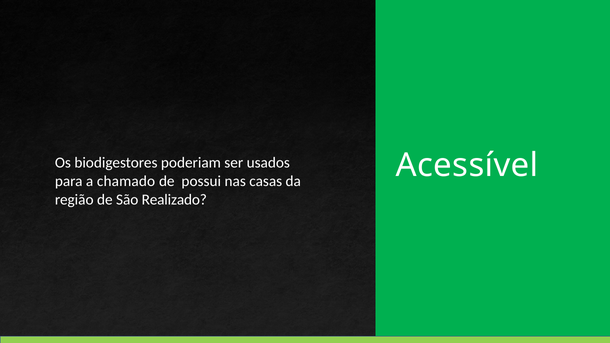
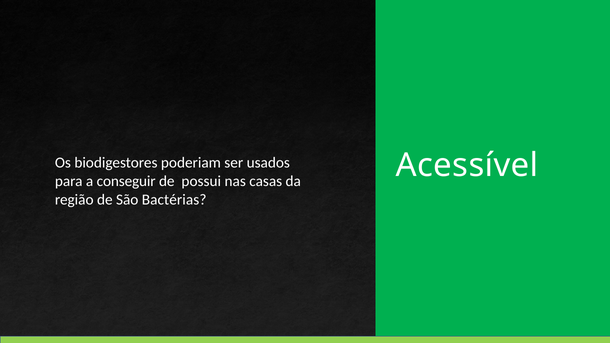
chamado: chamado -> conseguir (126, 181)
Realizado: Realizado -> Bactérias (174, 200)
